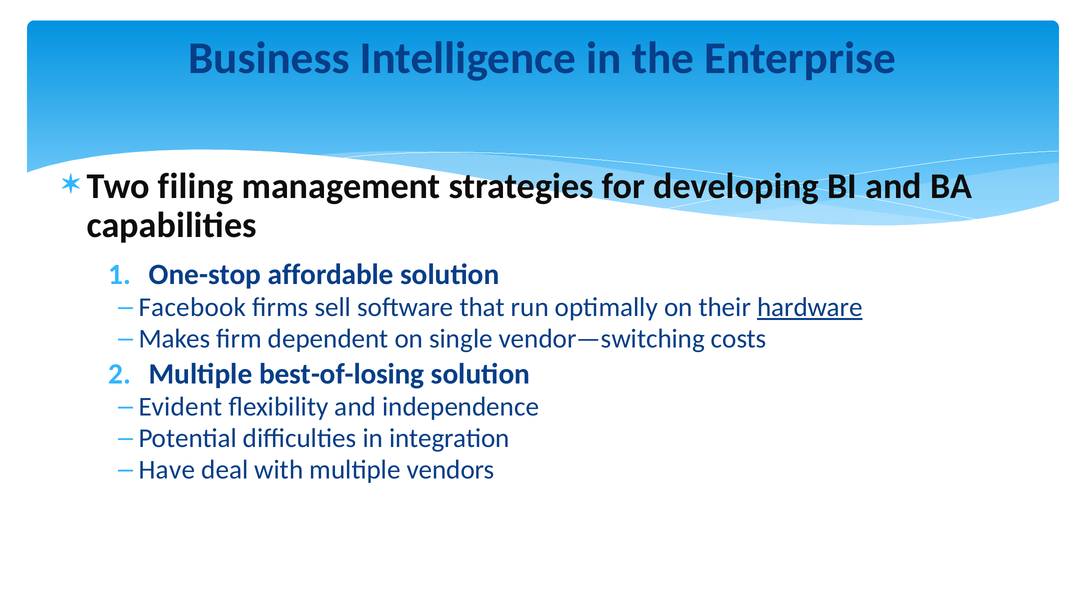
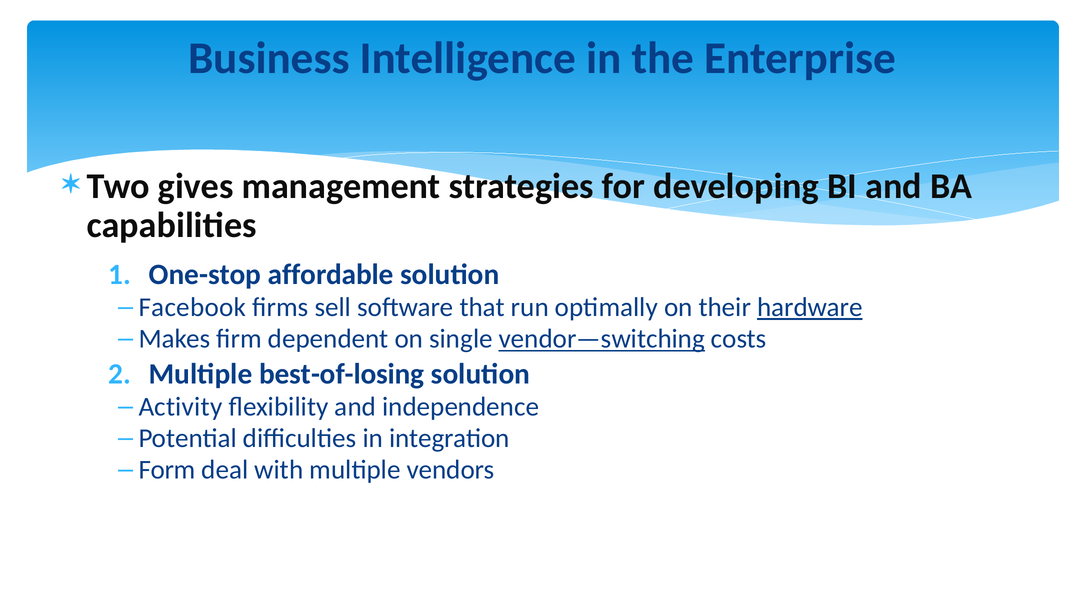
filing: filing -> gives (196, 186)
vendor—switching underline: none -> present (602, 339)
Evident: Evident -> Activity (181, 406)
Have: Have -> Form (167, 469)
